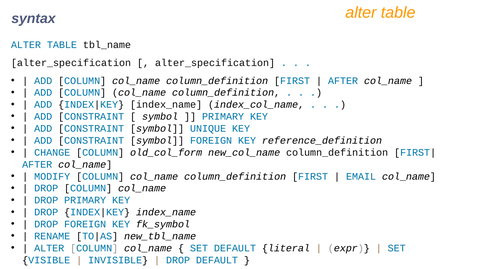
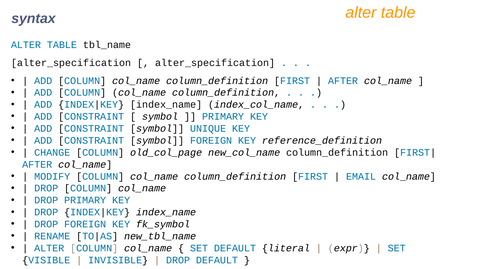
old_col_form: old_col_form -> old_col_page (166, 153)
